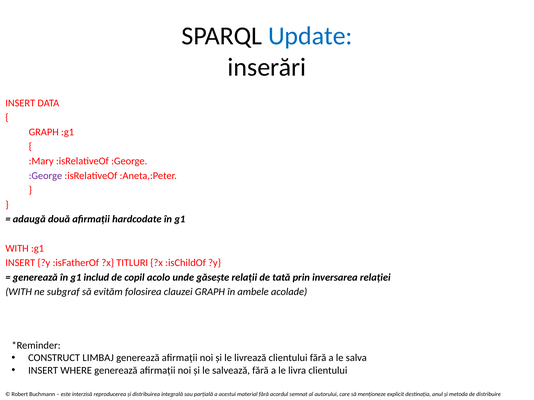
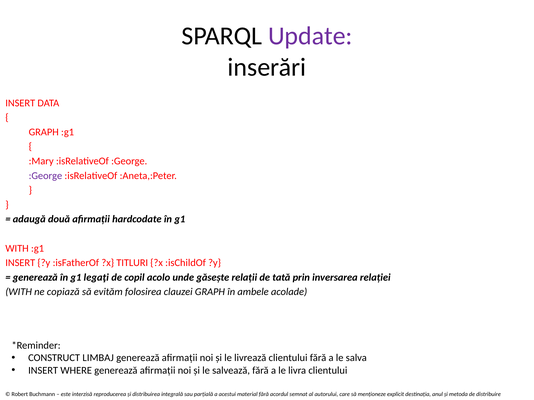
Update colour: blue -> purple (310, 36)
includ: includ -> legaţi (96, 278)
subgraf: subgraf -> copiază (63, 292)
